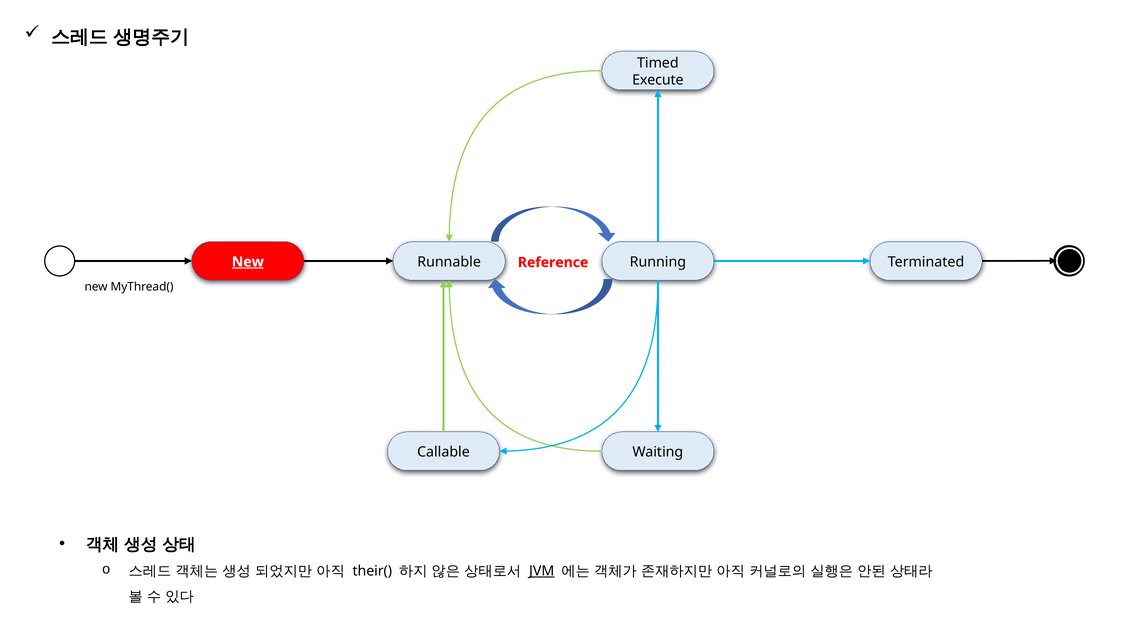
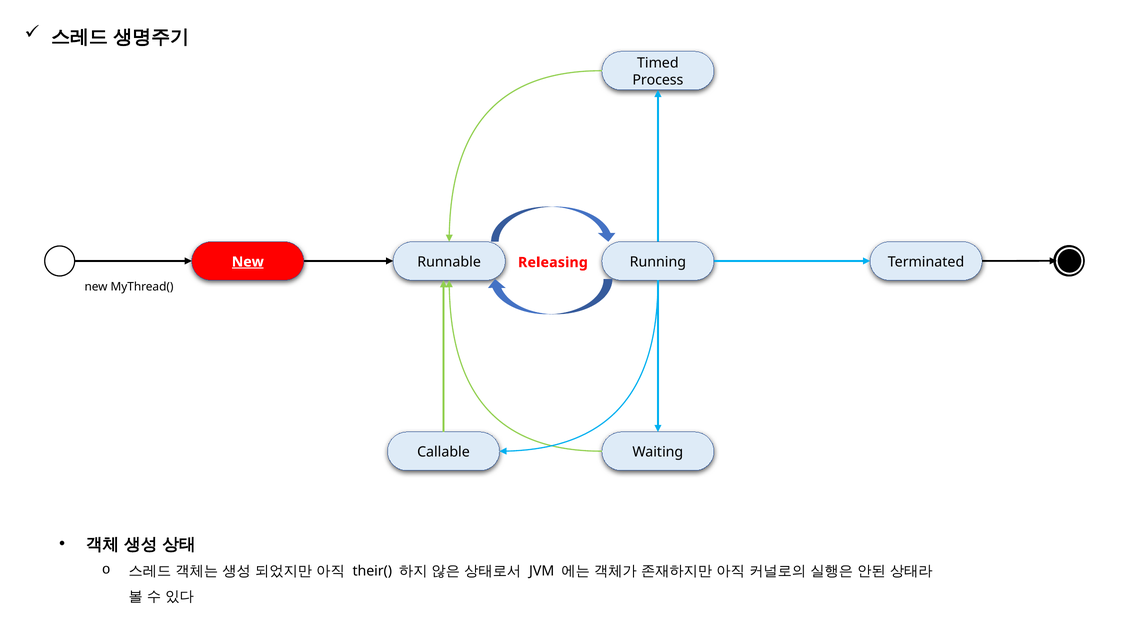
Execute: Execute -> Process (658, 80)
Reference: Reference -> Releasing (553, 262)
JVM underline: present -> none (542, 571)
